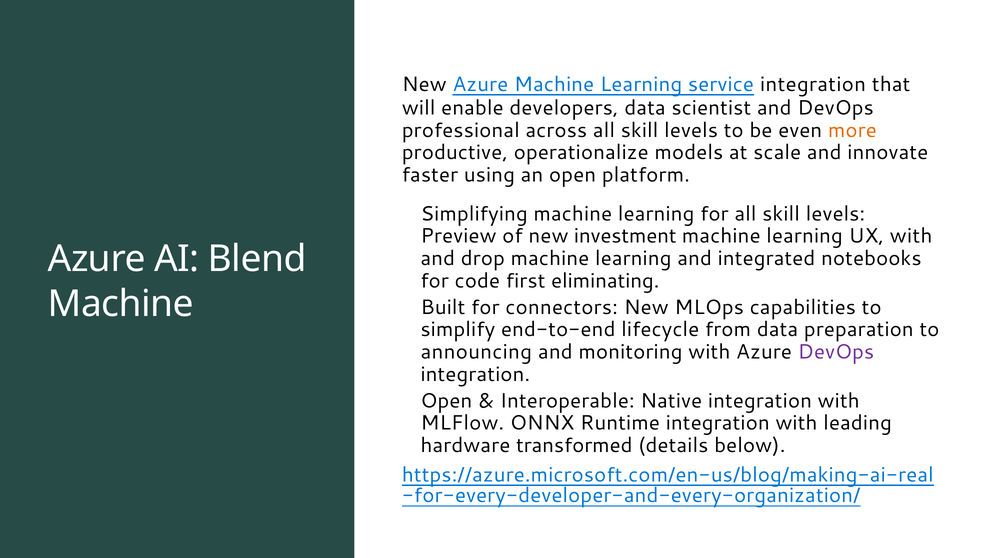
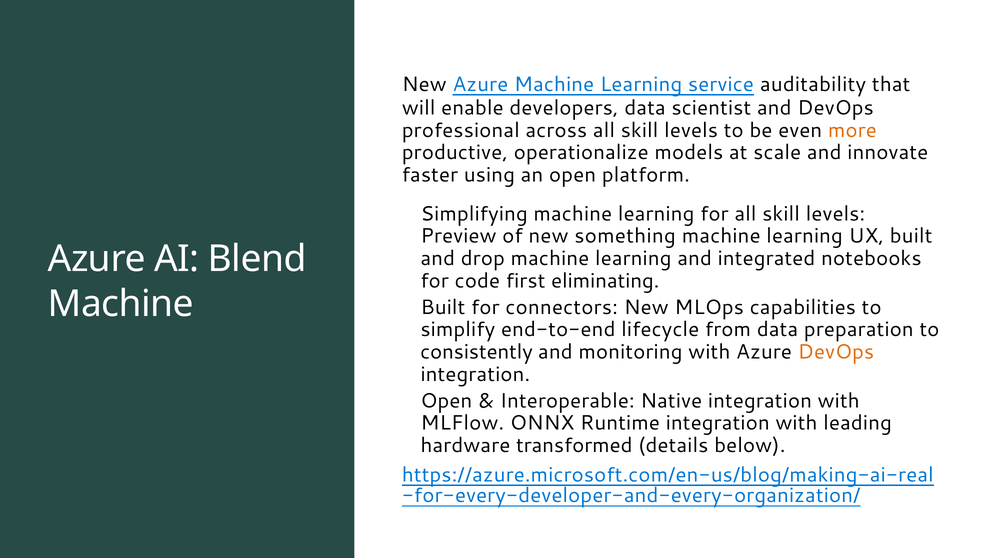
service integration: integration -> auditability (813, 84)
investment: investment -> something (625, 236)
UX with: with -> built (911, 236)
announcing: announcing -> consistently (477, 352)
DevOps colour: purple -> orange (836, 352)
